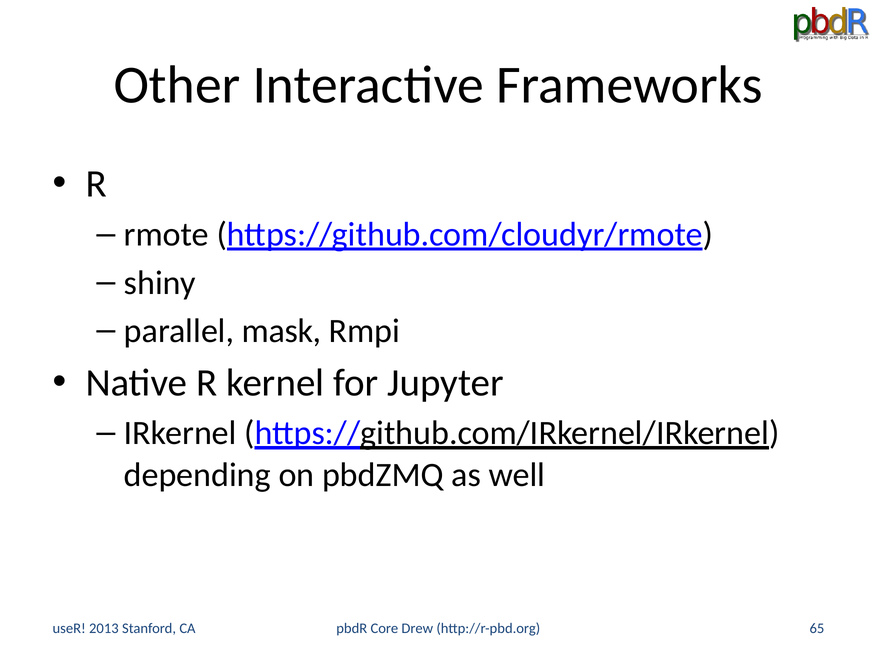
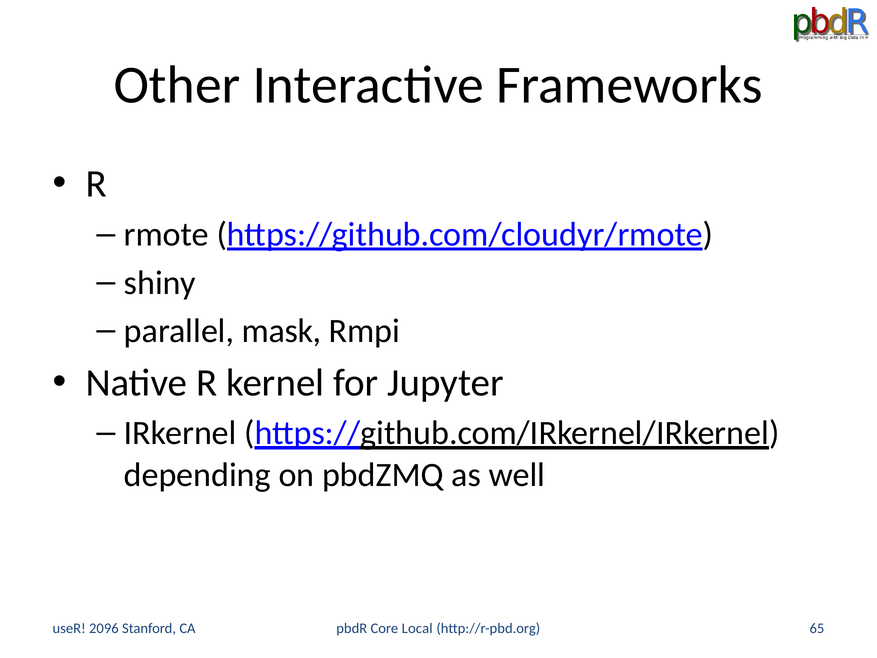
Drew: Drew -> Local (417, 628)
2013: 2013 -> 2096 (104, 628)
